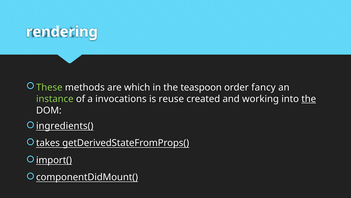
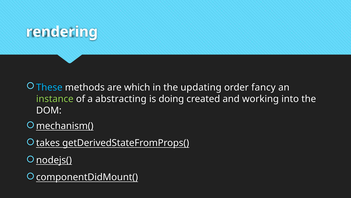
These colour: light green -> light blue (49, 87)
teaspoon: teaspoon -> updating (201, 87)
invocations: invocations -> abstracting (121, 99)
reuse: reuse -> doing (171, 99)
the underline: present -> none (309, 99)
ingredients(: ingredients( -> mechanism( (65, 126)
import(: import( -> nodejs( (54, 160)
